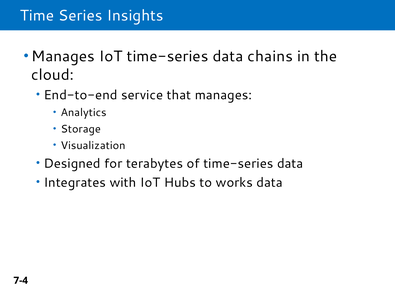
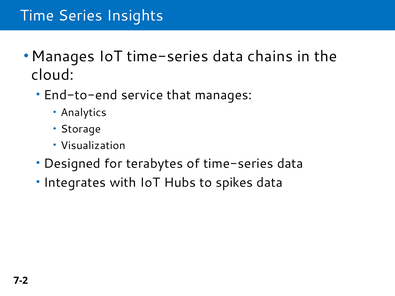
works: works -> spikes (234, 183)
7-4: 7-4 -> 7-2 (21, 281)
